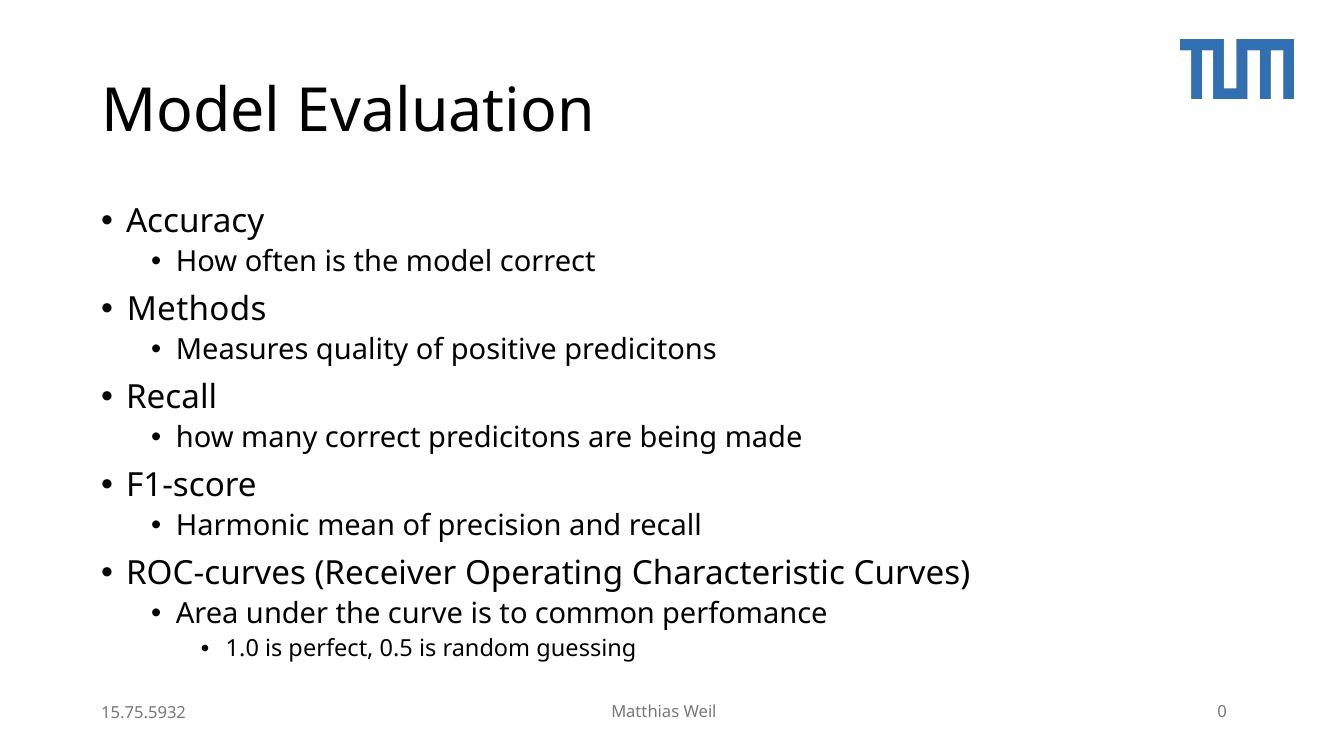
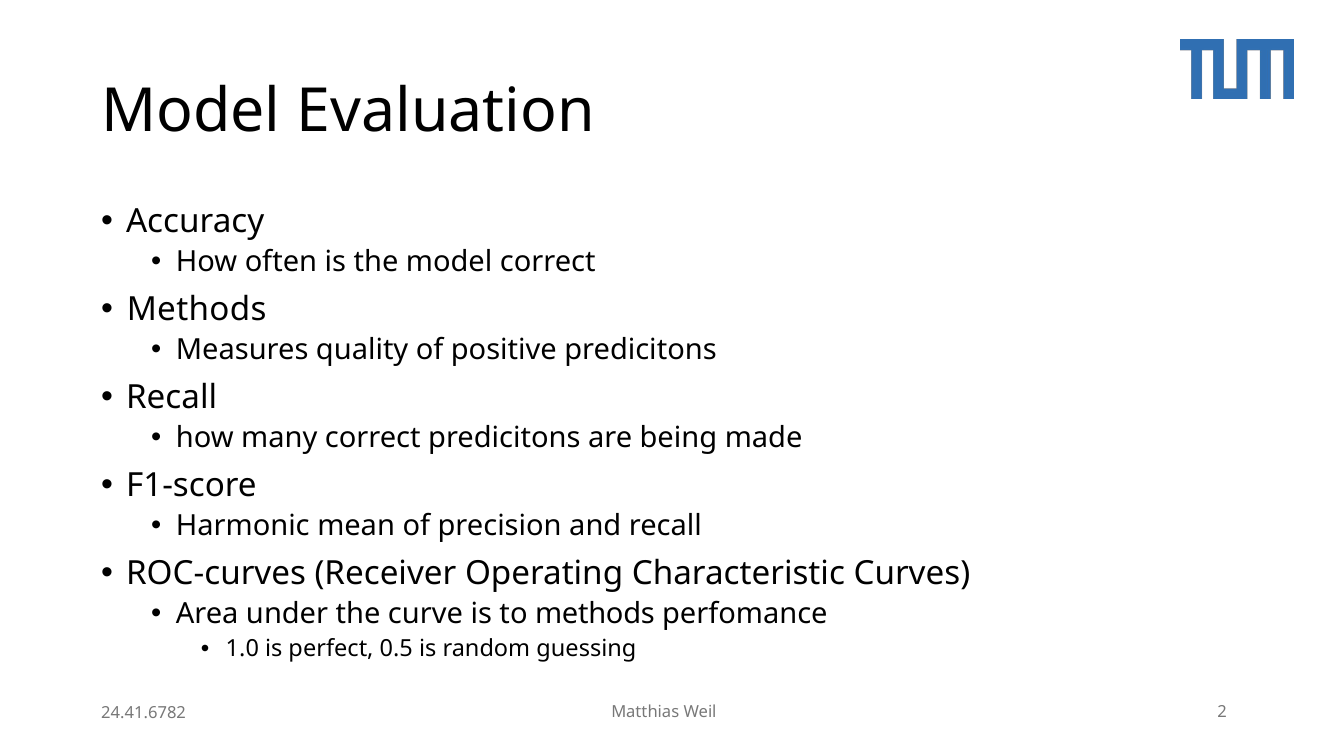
to common: common -> methods (595, 614)
0: 0 -> 2 (1222, 712)
15.75.5932: 15.75.5932 -> 24.41.6782 (144, 713)
